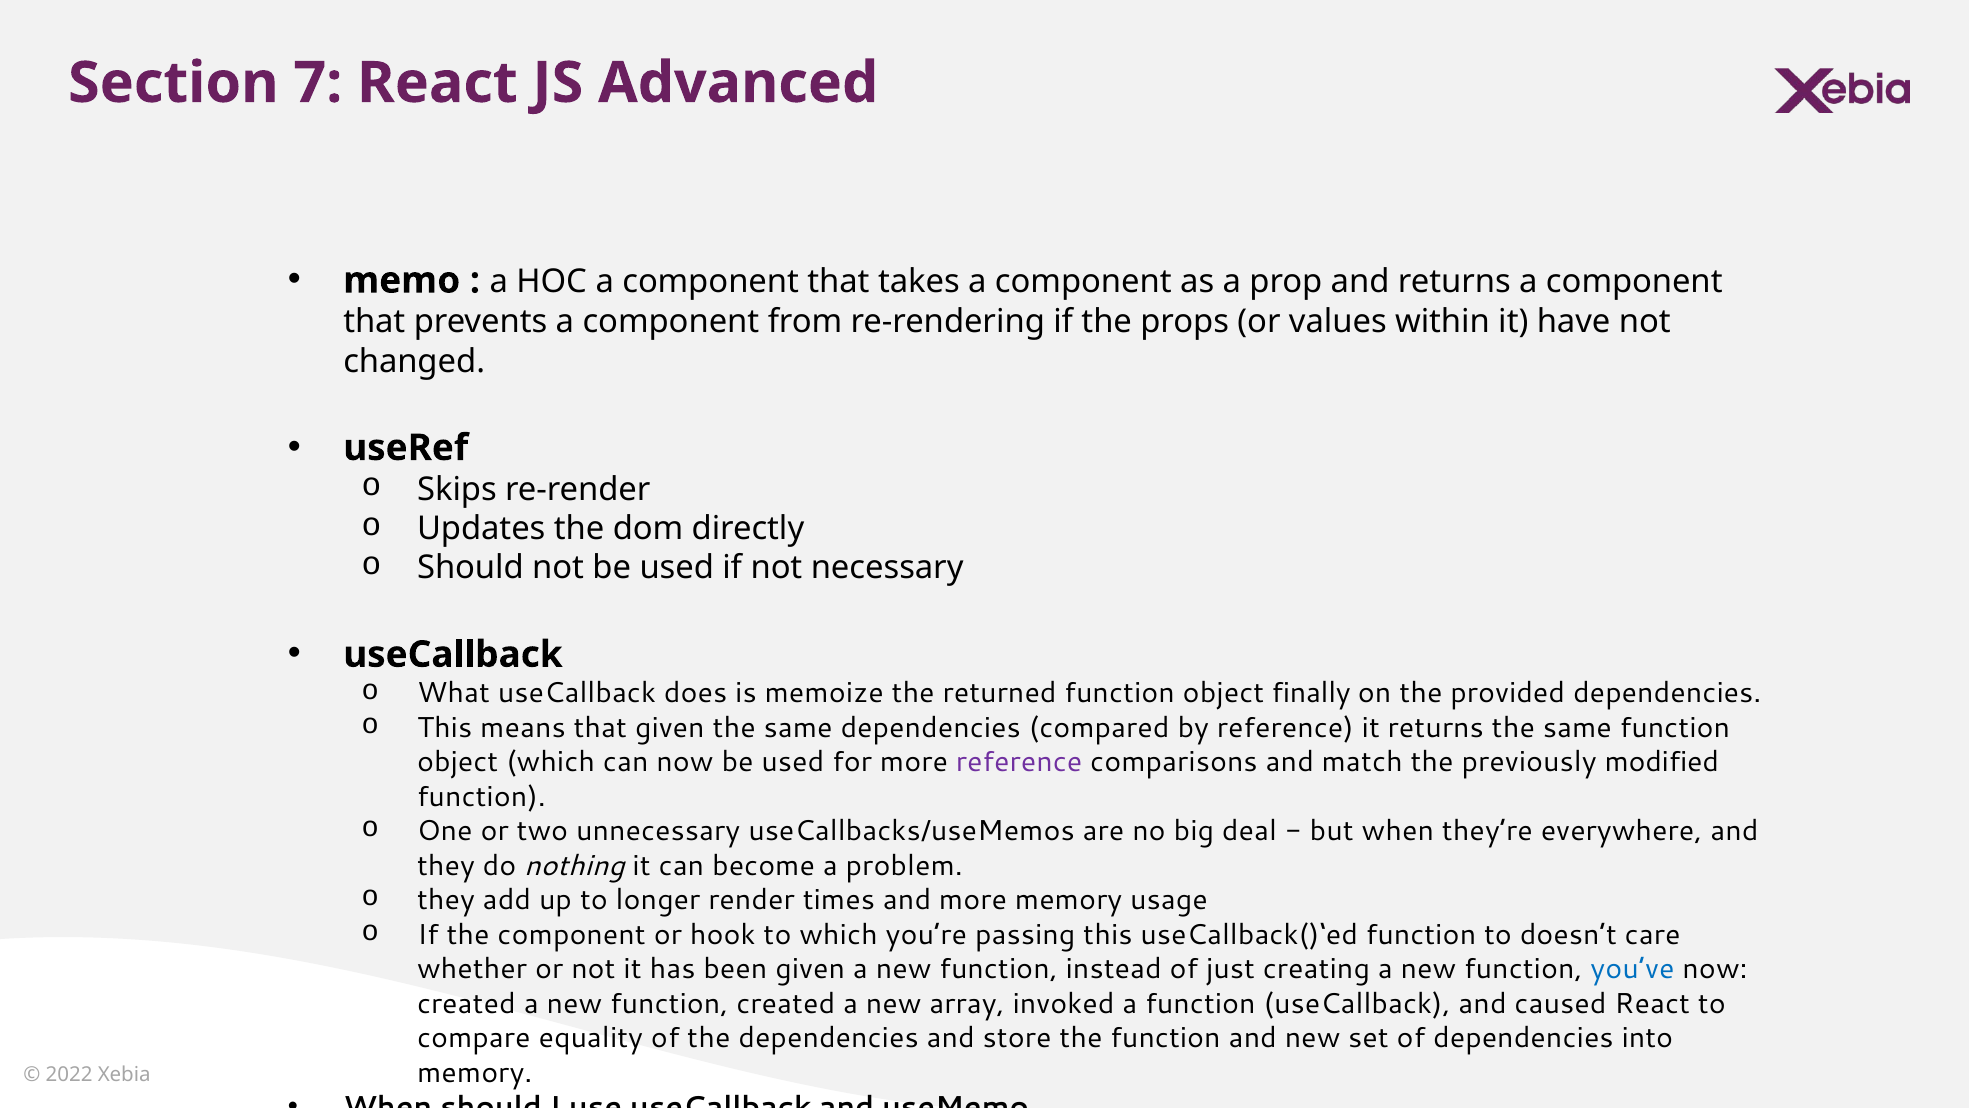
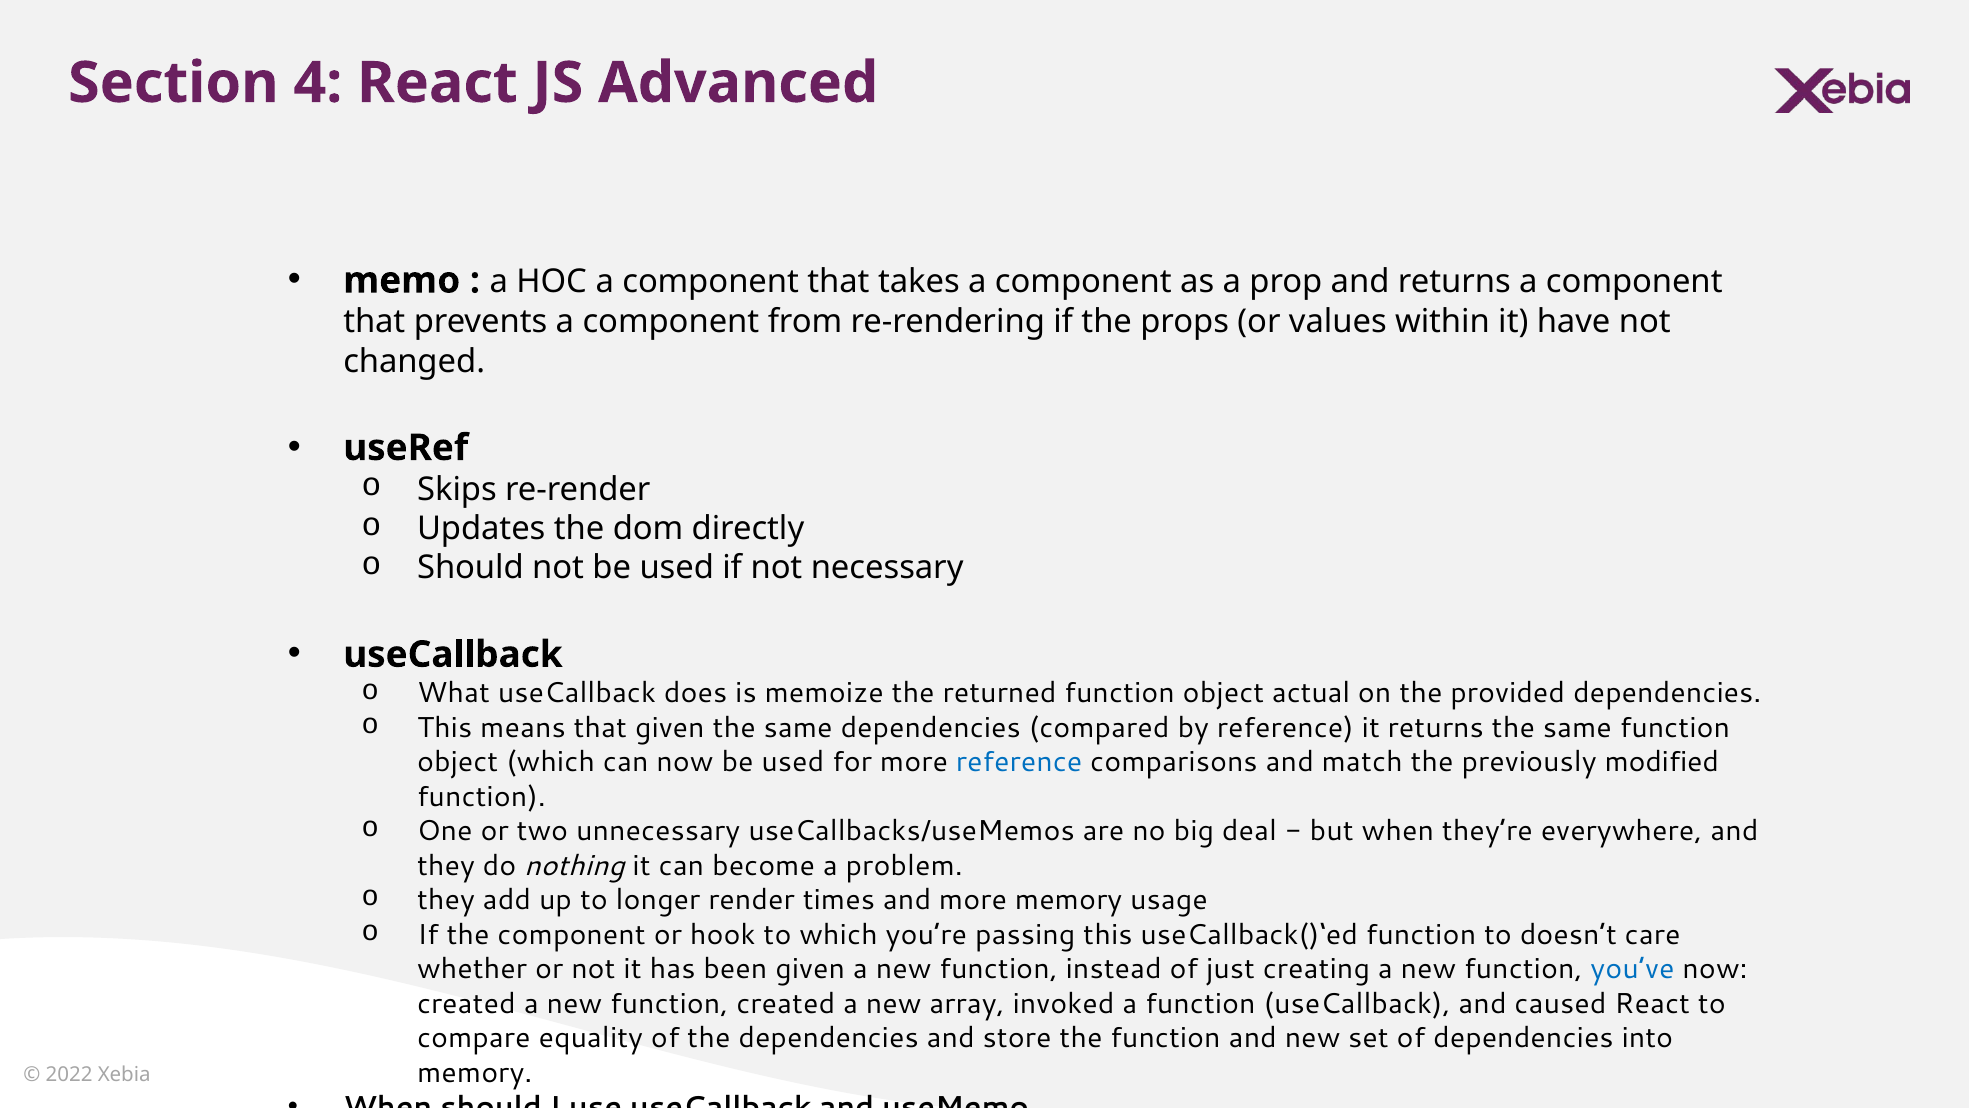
7: 7 -> 4 (318, 83)
finally: finally -> actual (1311, 693)
reference colour: purple -> blue (1019, 762)
